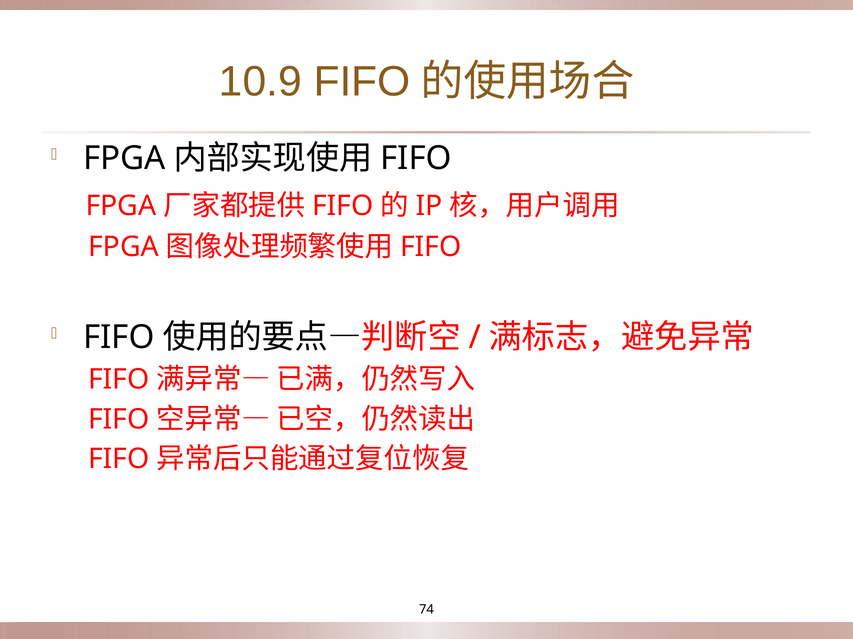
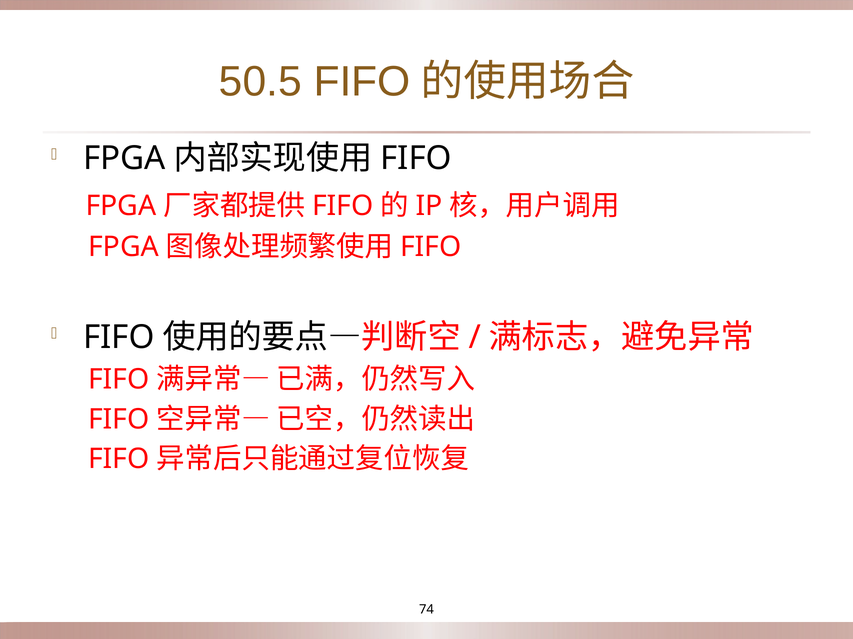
10.9: 10.9 -> 50.5 (260, 82)
